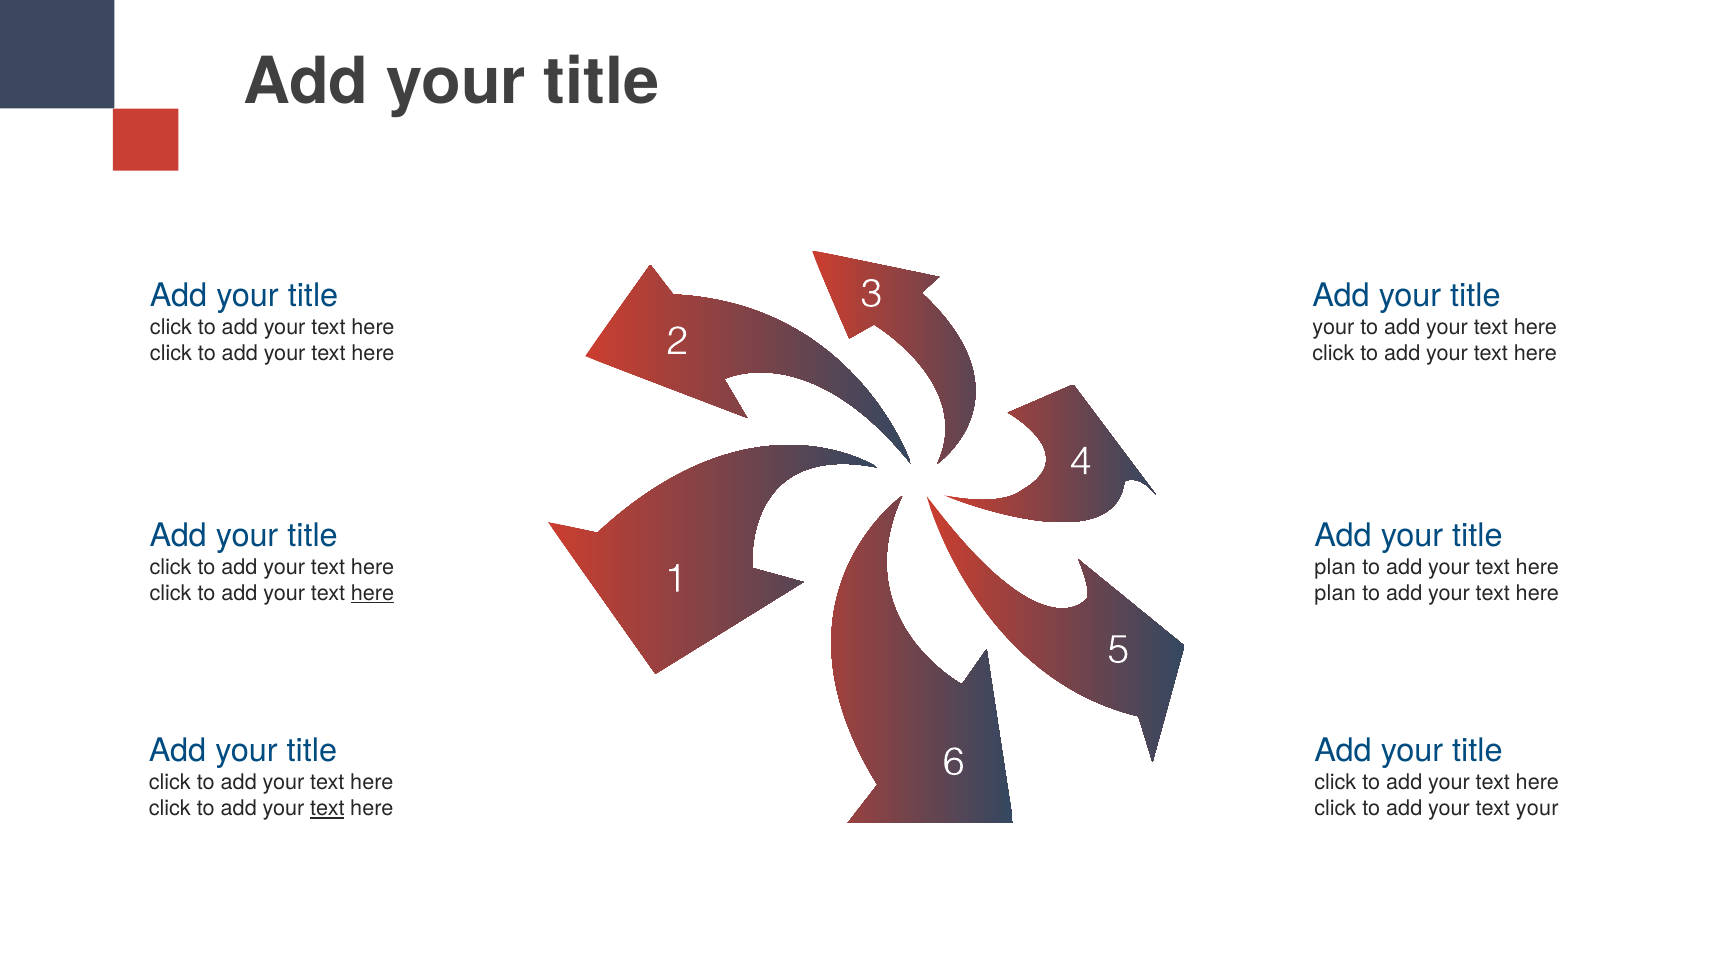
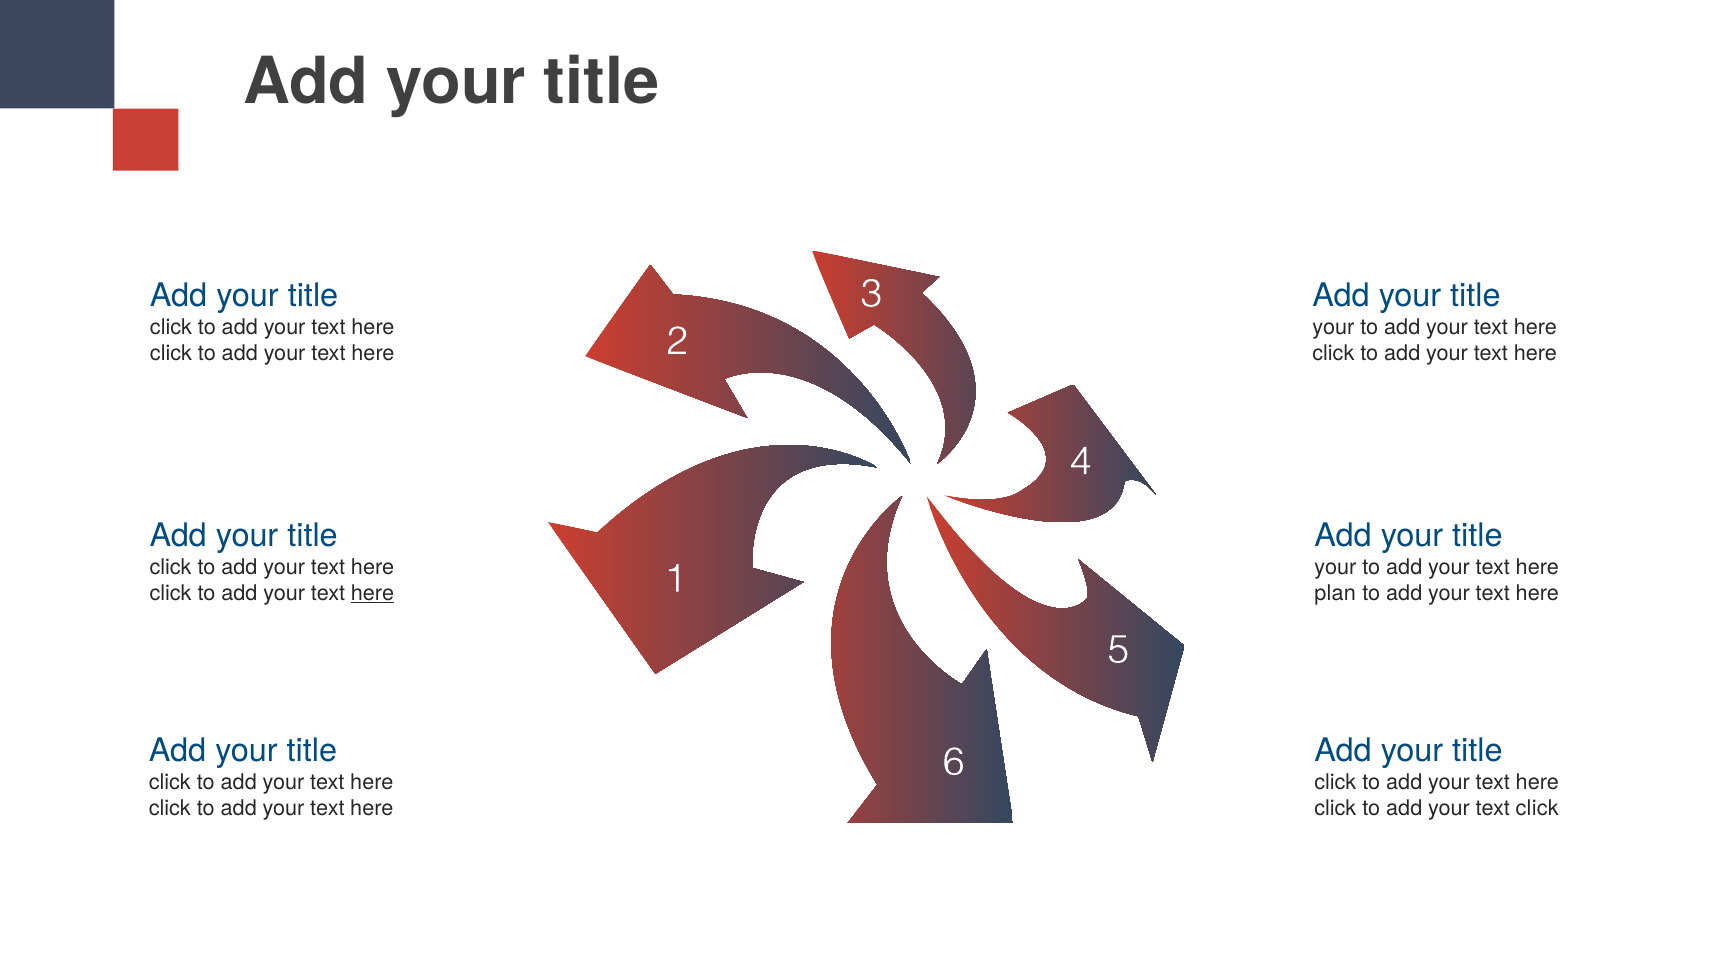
plan: plan -> your (1335, 567)
text underline: present -> none (327, 809)
text your: your -> click (1537, 809)
